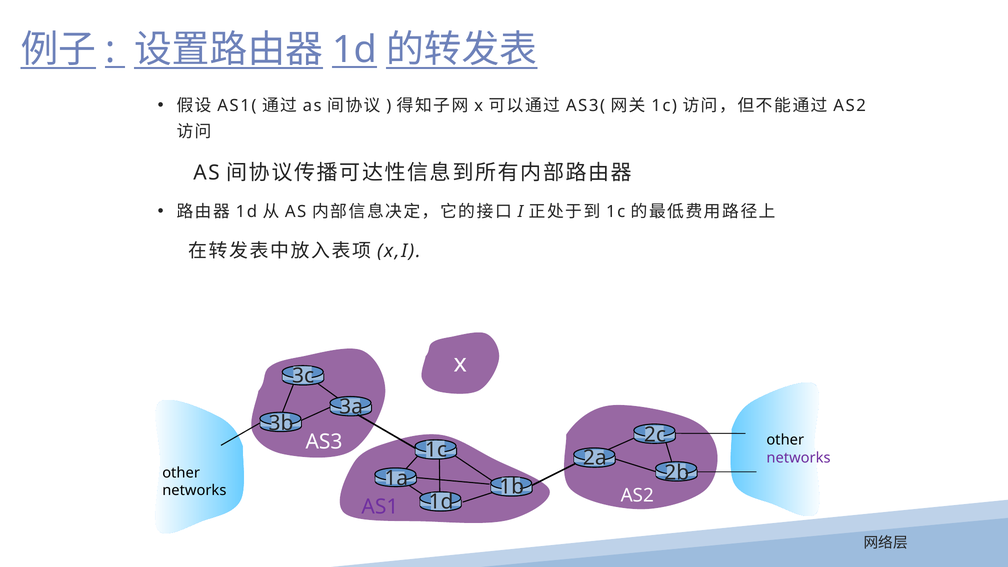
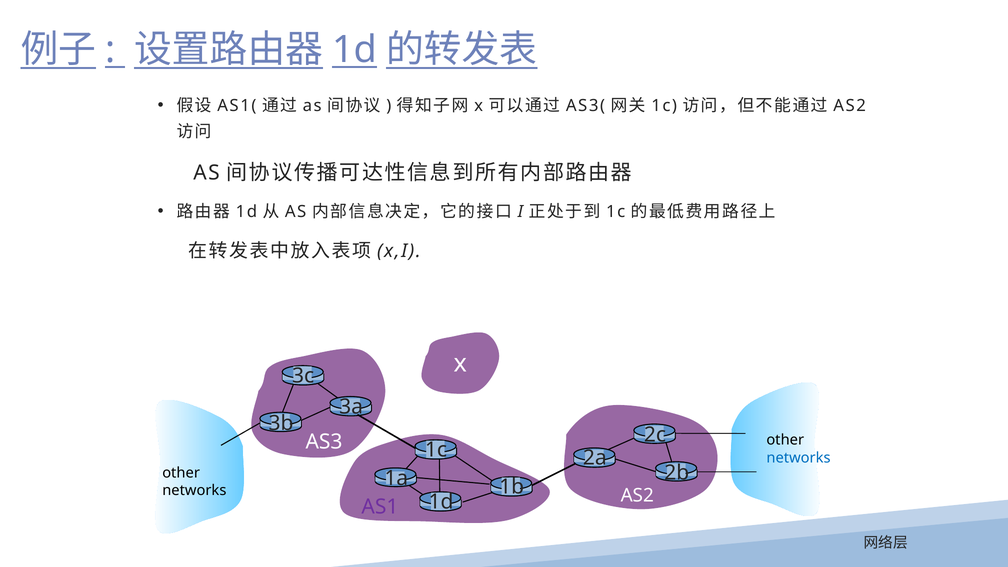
networks colour: purple -> blue (799, 458)
